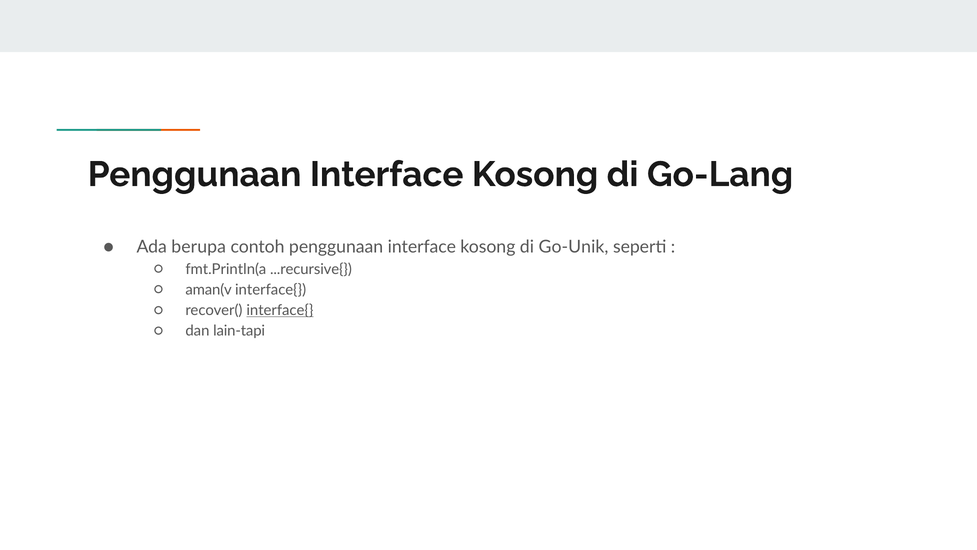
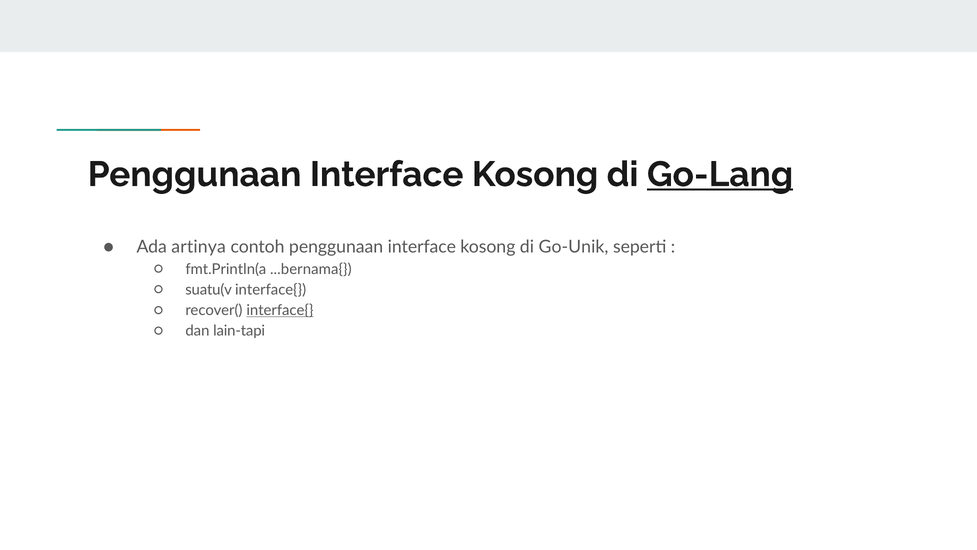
Go-Lang underline: none -> present (720, 174)
berupa: berupa -> artinya (199, 247)
...recursive{: ...recursive{ -> ...bernama{ (311, 269)
aman(v: aman(v -> suatu(v (209, 289)
